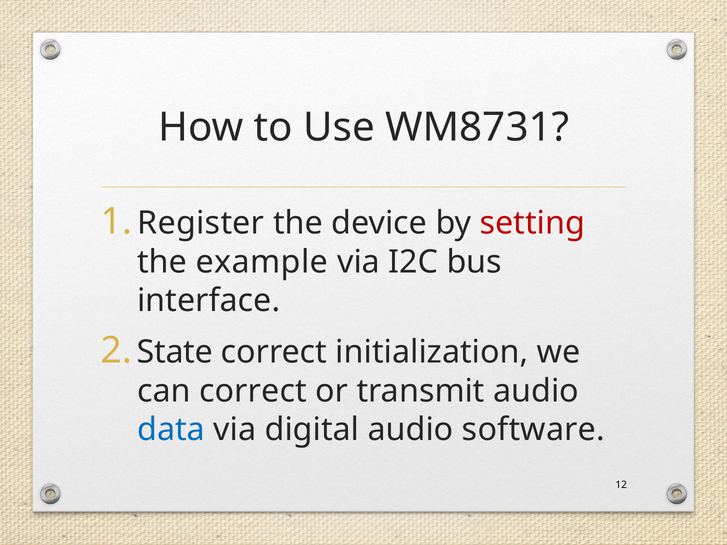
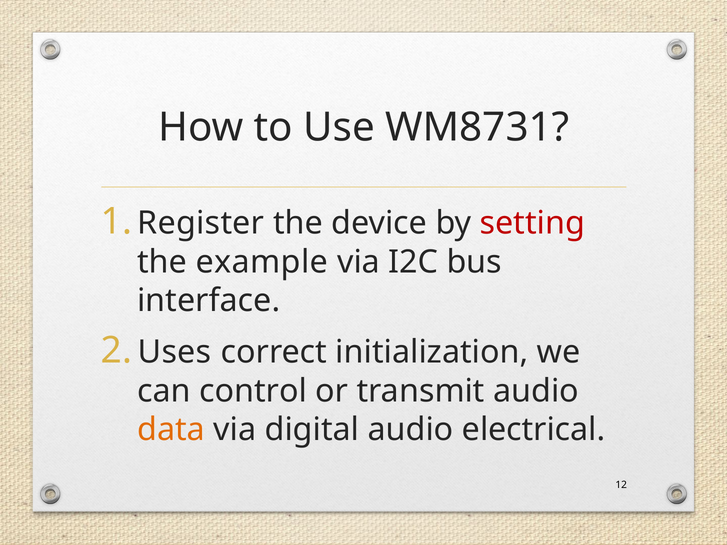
State: State -> Uses (175, 352)
can correct: correct -> control (253, 391)
data colour: blue -> orange (171, 430)
software: software -> electrical (534, 430)
